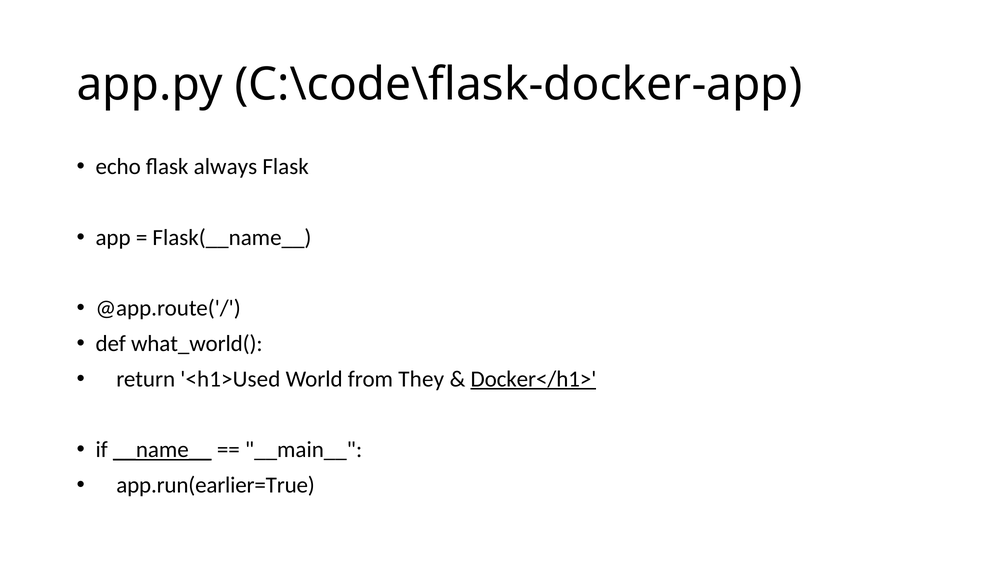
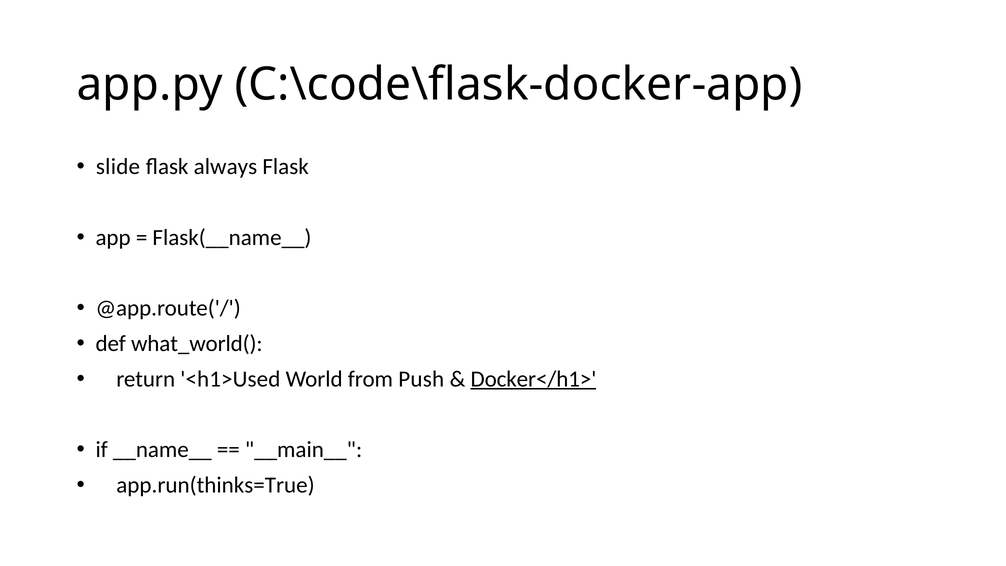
echo: echo -> slide (118, 167)
They: They -> Push (421, 379)
__name__ underline: present -> none (162, 450)
app.run(earlier=True: app.run(earlier=True -> app.run(thinks=True (215, 485)
